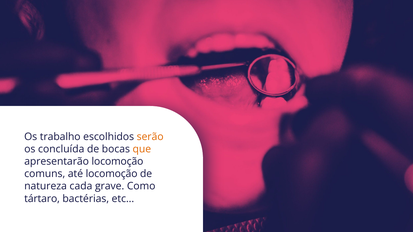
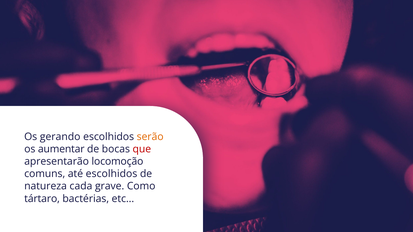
trabalho: trabalho -> gerando (60, 137)
concluída: concluída -> aumentar (61, 149)
que colour: orange -> red (142, 149)
até locomoção: locomoção -> escolhidos (112, 174)
